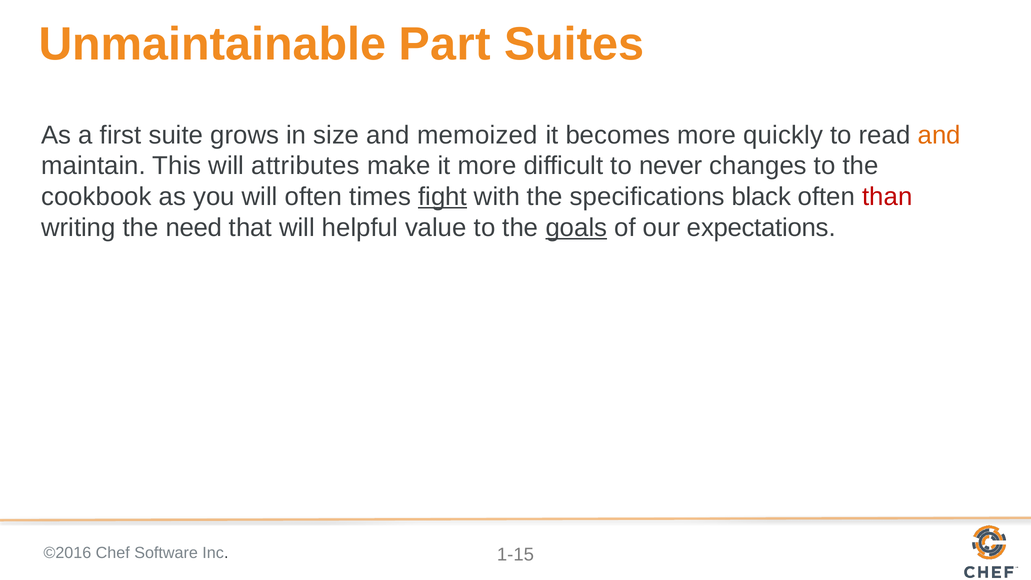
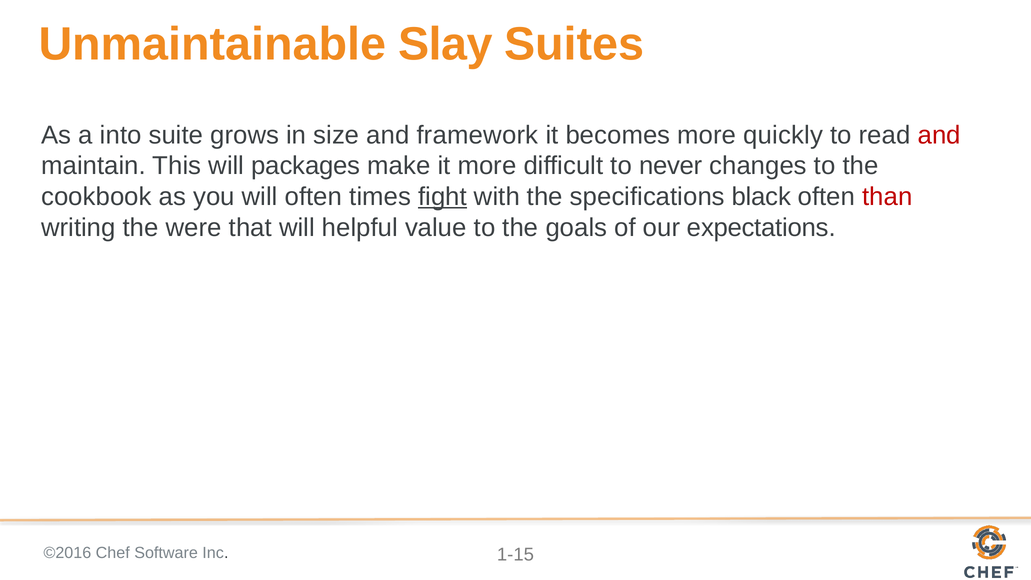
Part: Part -> Slay (445, 44)
first: first -> into (121, 135)
memoized: memoized -> framework (477, 135)
and colour: orange -> red (939, 135)
attributes: attributes -> packages (306, 166)
need: need -> were (194, 228)
goals underline: present -> none (576, 228)
